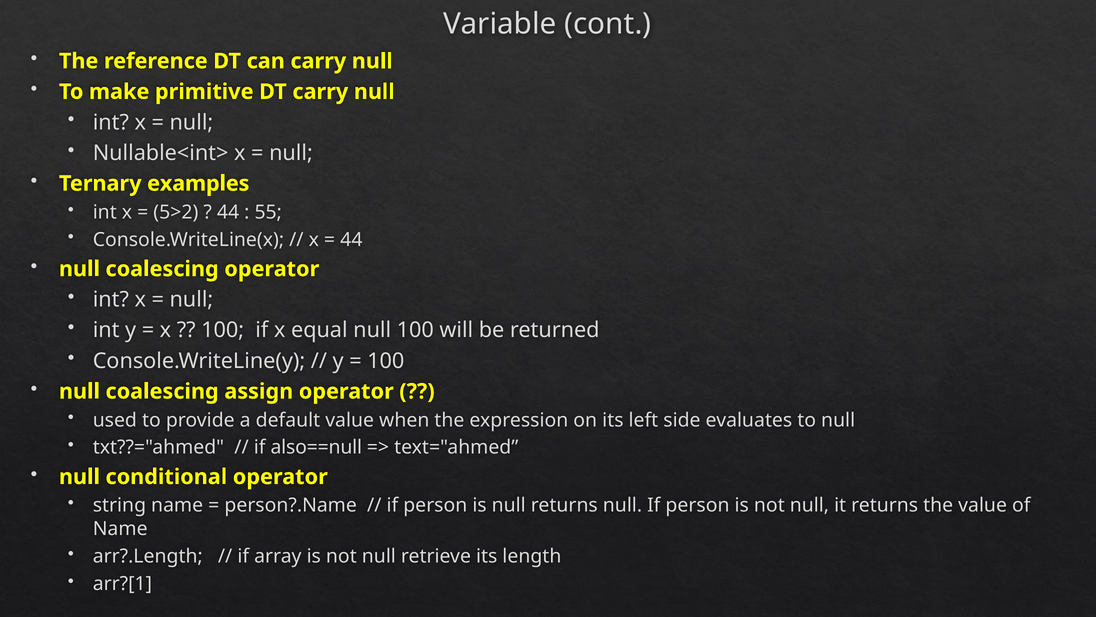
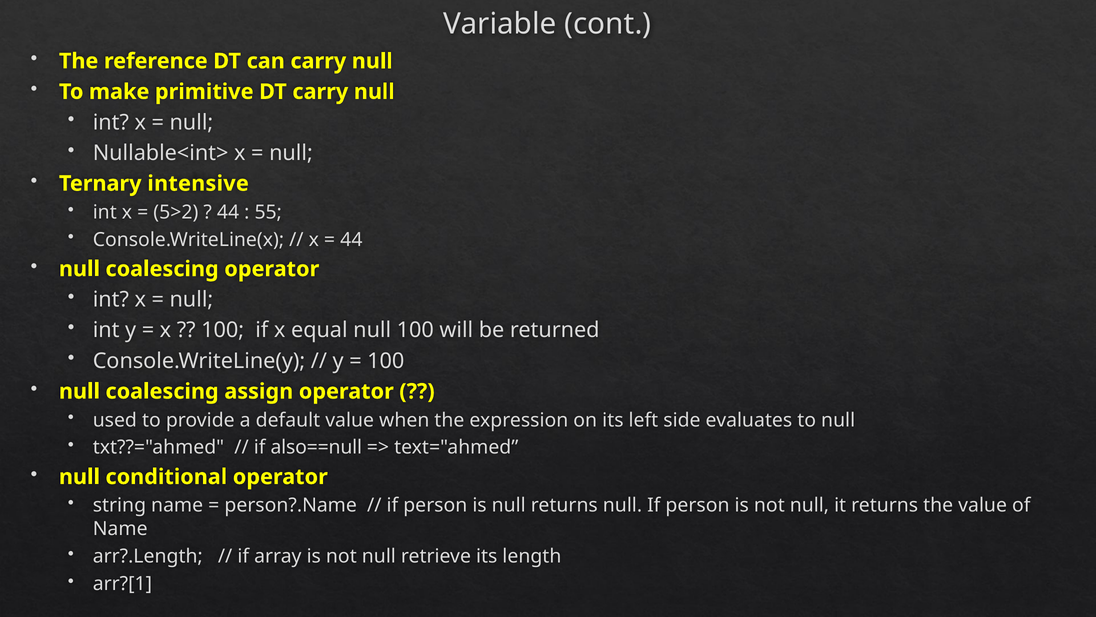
examples: examples -> intensive (198, 183)
